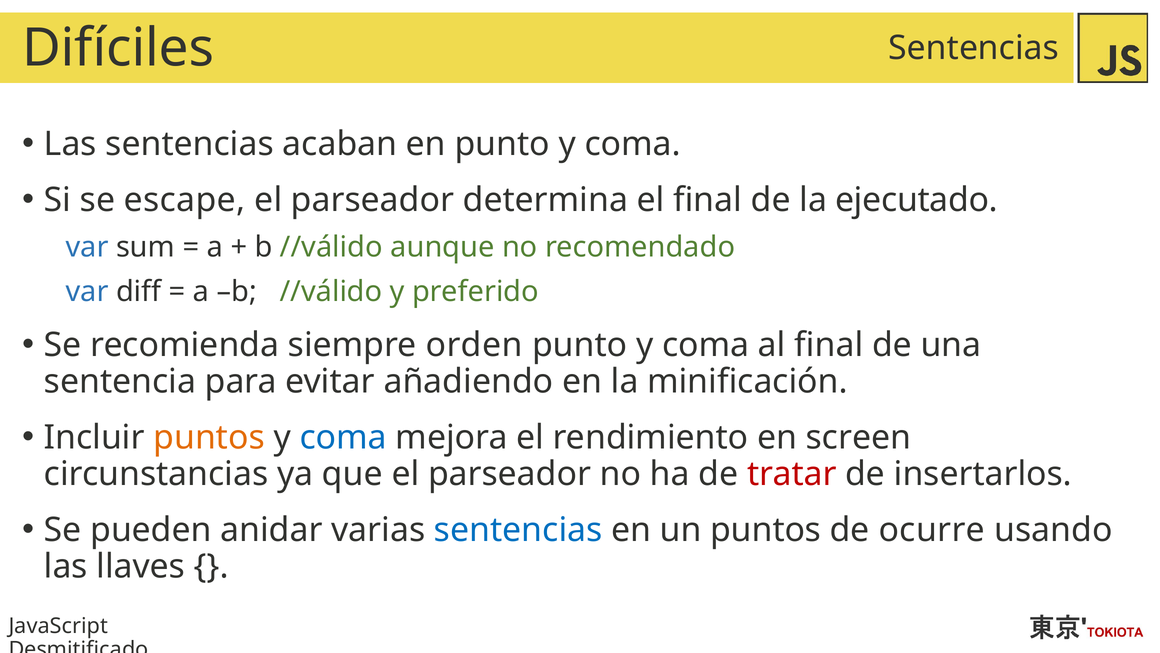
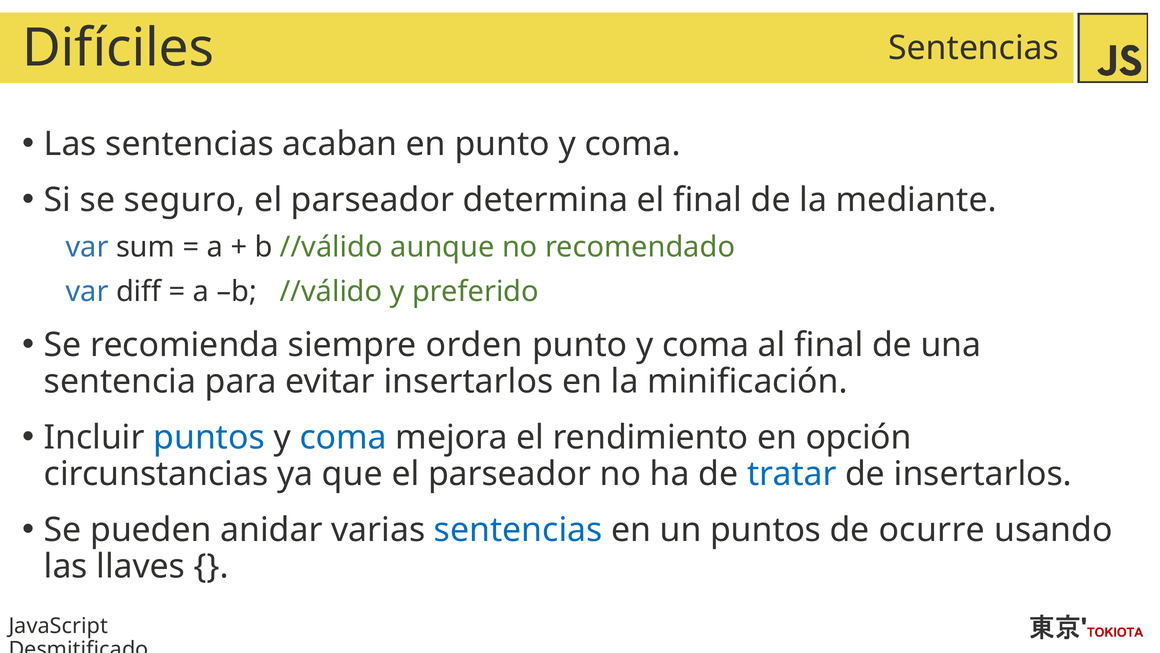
escape: escape -> seguro (185, 200)
ejecutado: ejecutado -> mediante (916, 200)
evitar añadiendo: añadiendo -> insertarlos (468, 381)
puntos colour: orange -> blue (209, 437)
screen: screen -> opción (859, 437)
tratar colour: red -> blue (792, 474)
